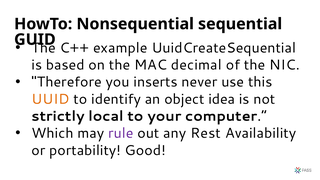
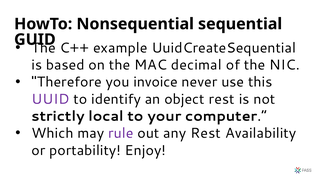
inserts: inserts -> invoice (156, 82)
UUID colour: orange -> purple (50, 99)
object idea: idea -> rest (222, 99)
Good: Good -> Enjoy (145, 150)
